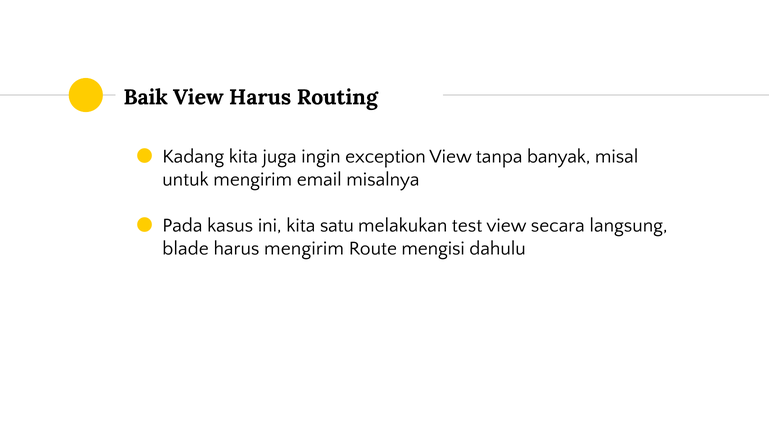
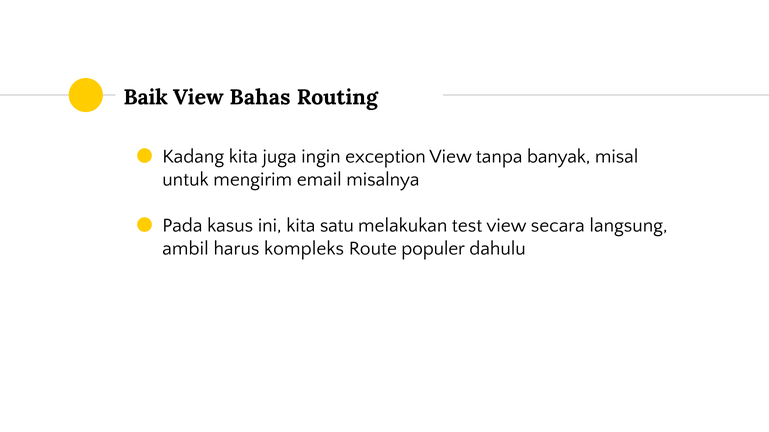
View Harus: Harus -> Bahas (260, 97)
blade: blade -> ambil (186, 249)
harus mengirim: mengirim -> kompleks (304, 249)
mengisi: mengisi -> populer (433, 249)
